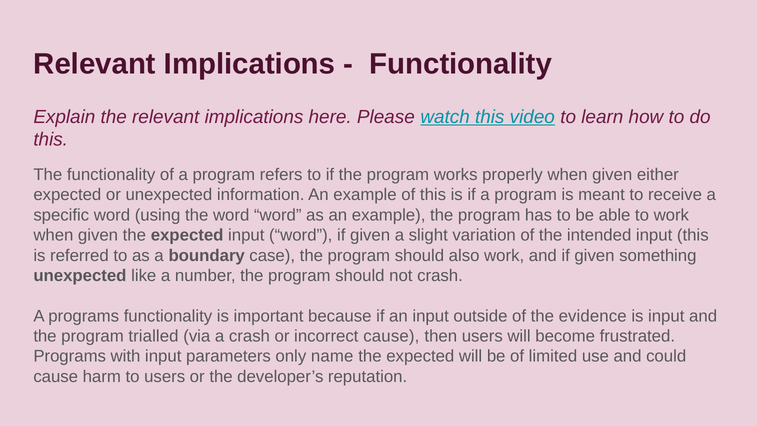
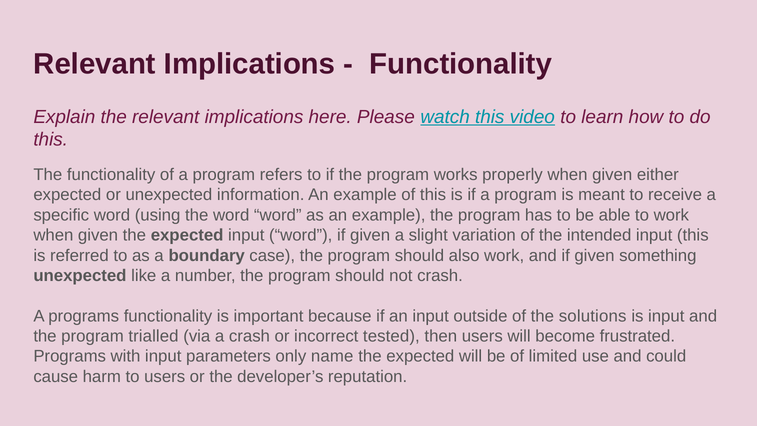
evidence: evidence -> solutions (593, 316)
incorrect cause: cause -> tested (391, 336)
